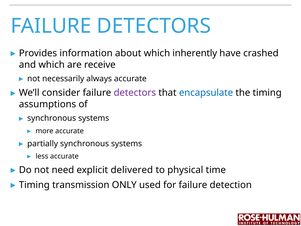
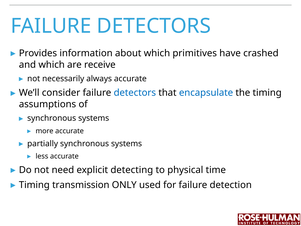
inherently: inherently -> primitives (195, 53)
detectors colour: purple -> blue (135, 93)
delivered: delivered -> detecting (132, 170)
